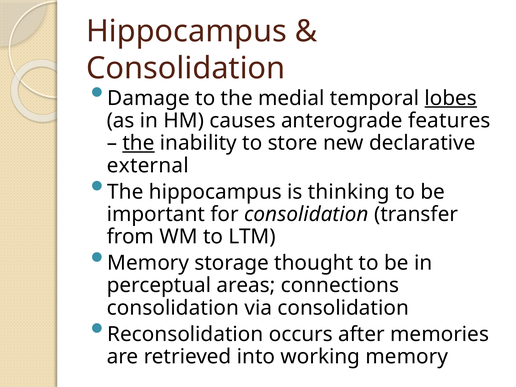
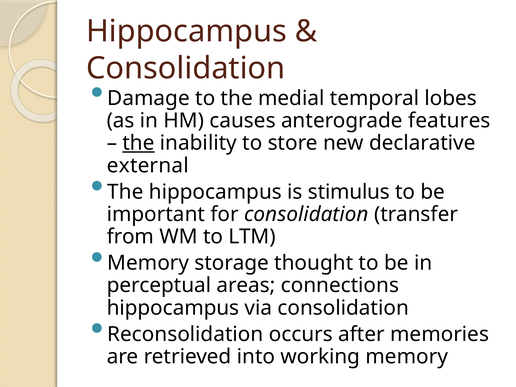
lobes underline: present -> none (451, 98)
thinking: thinking -> stimulus (349, 192)
consolidation: consolidation -> hippocampus (173, 308)
